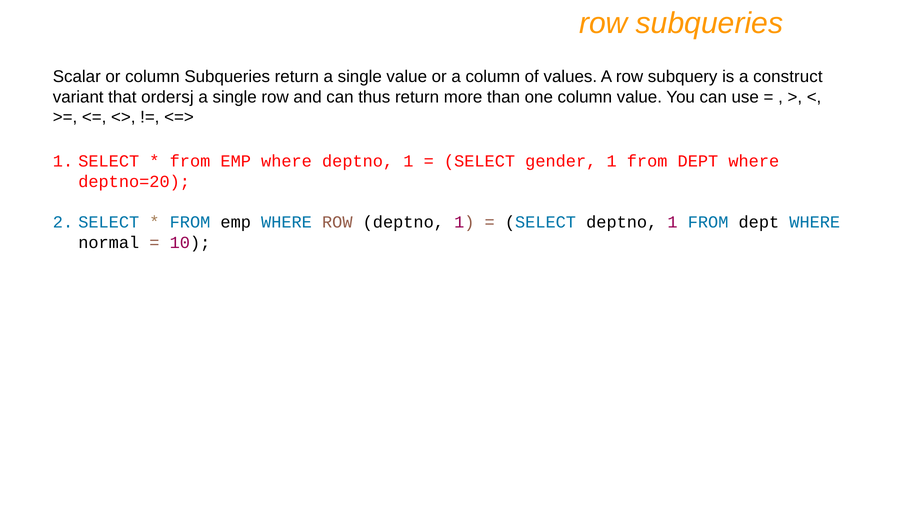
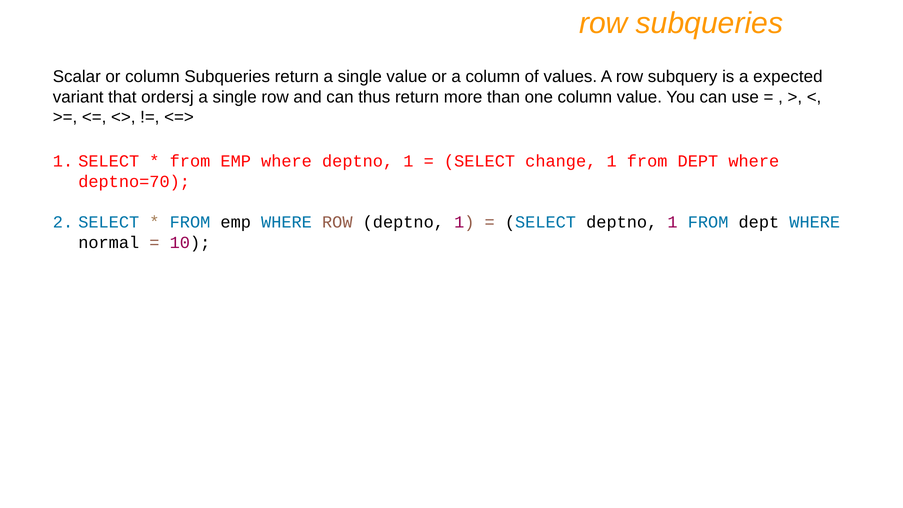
construct: construct -> expected (788, 77)
gender: gender -> change (561, 161)
deptno=20: deptno=20 -> deptno=70 (134, 182)
